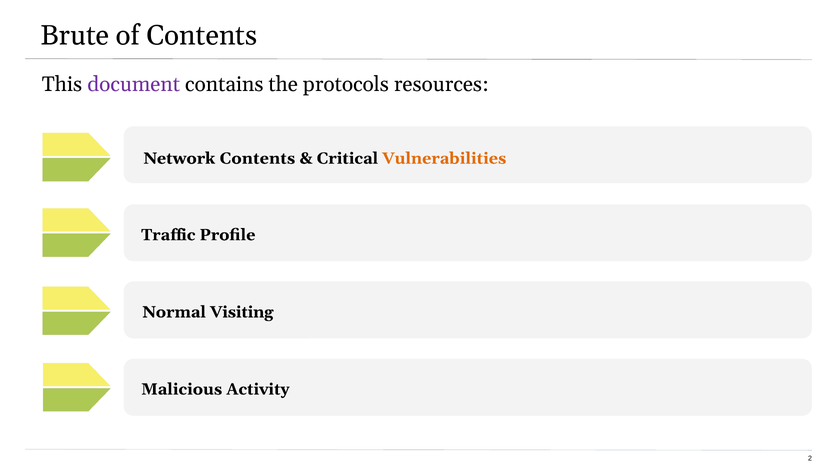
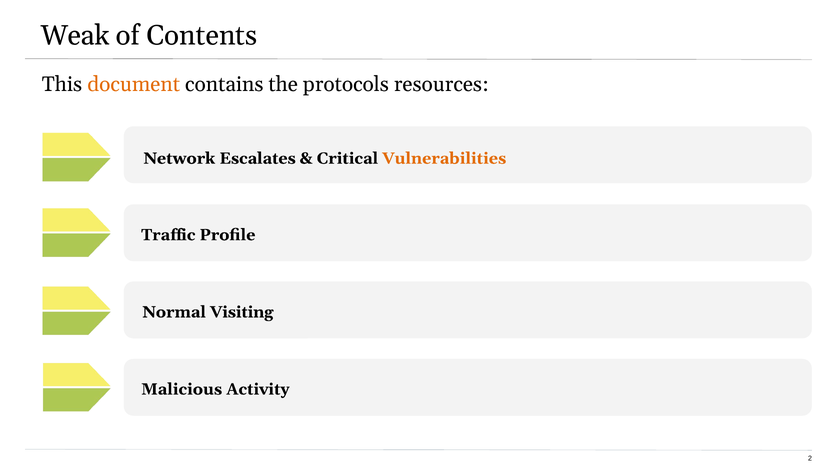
Brute: Brute -> Weak (75, 35)
document colour: purple -> orange (134, 84)
Network Contents: Contents -> Escalates (258, 158)
